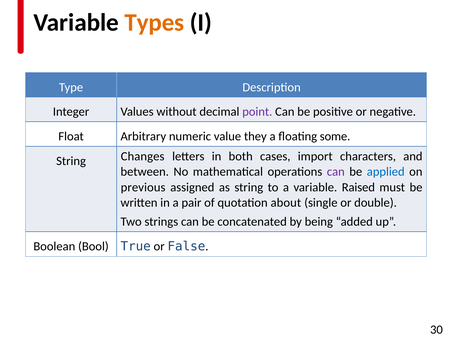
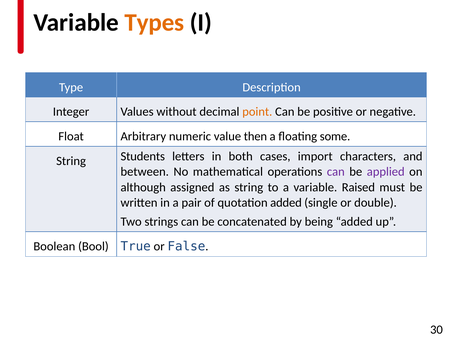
point colour: purple -> orange (257, 112)
they: they -> then (255, 136)
Changes: Changes -> Students (143, 156)
applied colour: blue -> purple (386, 172)
previous: previous -> although (143, 187)
quotation about: about -> added (286, 203)
